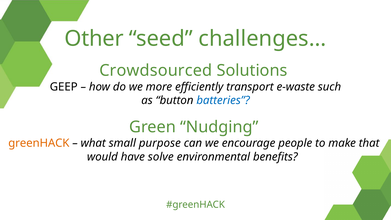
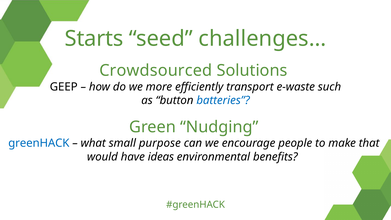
Other: Other -> Starts (94, 39)
greenHACK colour: orange -> blue (39, 143)
solve: solve -> ideas (161, 157)
